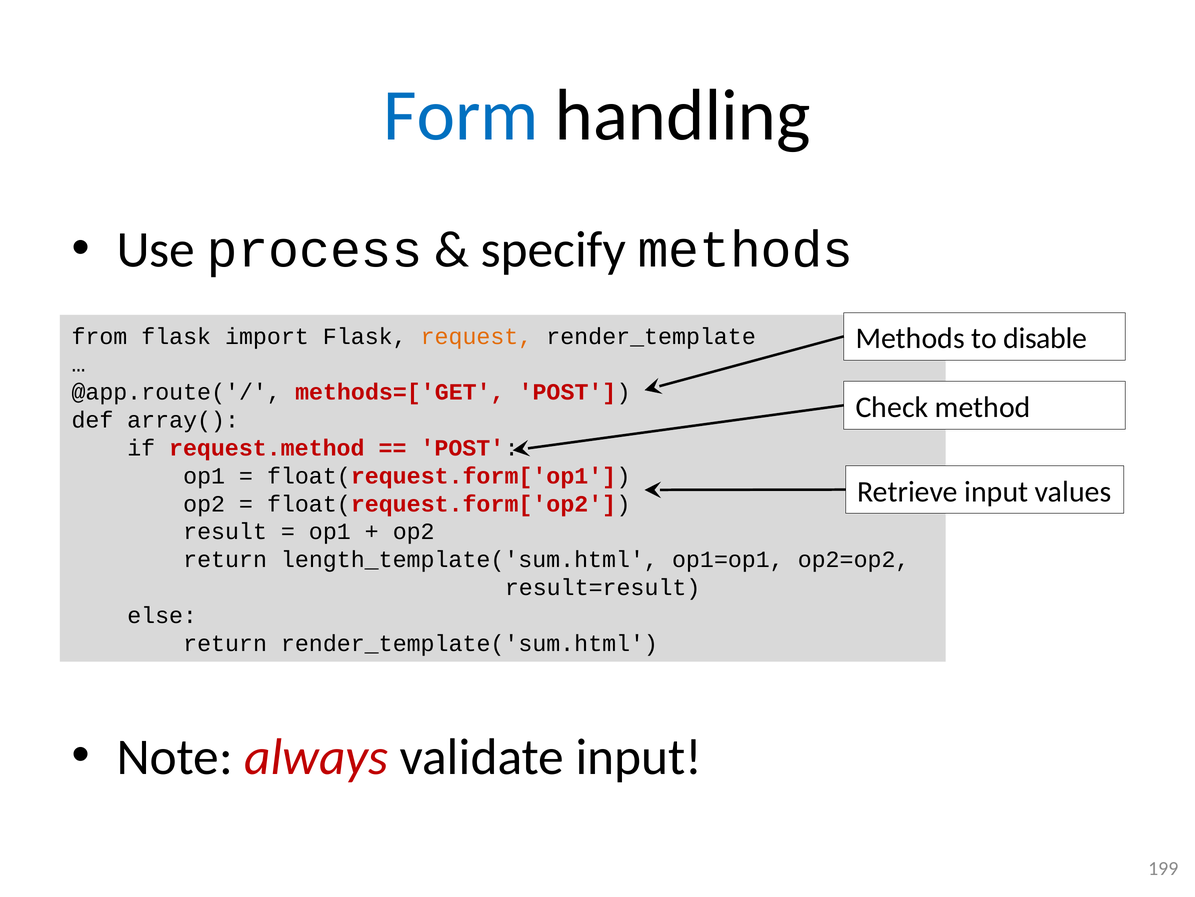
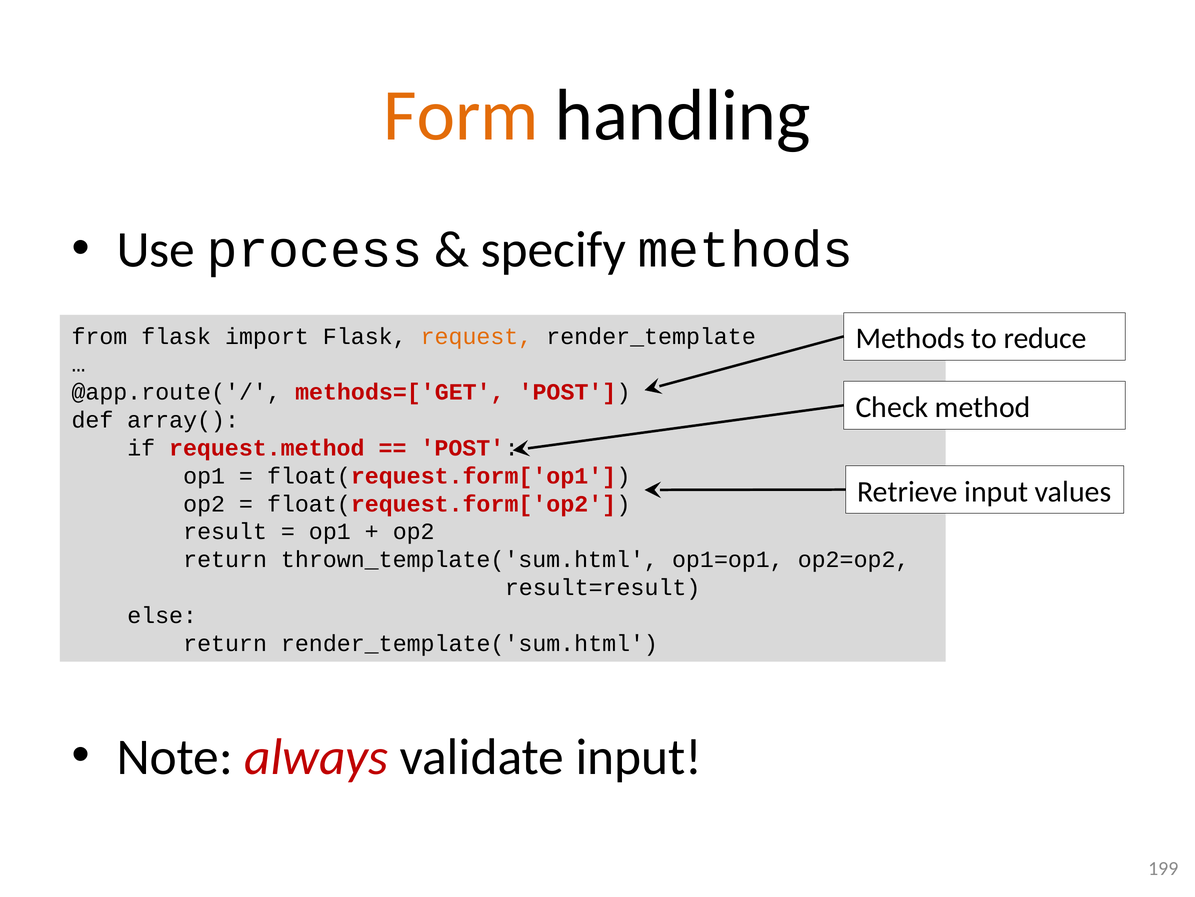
Form colour: blue -> orange (461, 116)
disable: disable -> reduce (1045, 338)
length_template('sum.html: length_template('sum.html -> thrown_template('sum.html (469, 559)
